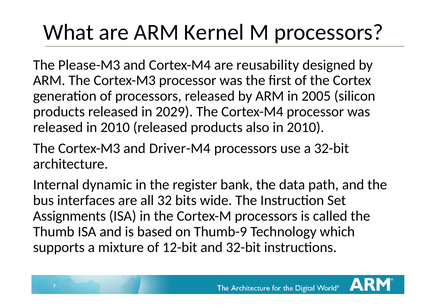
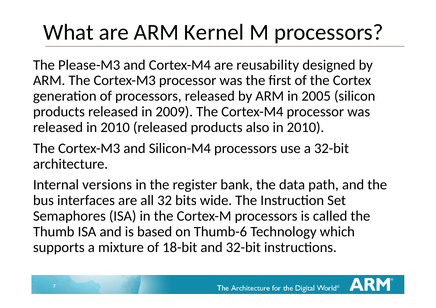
2029: 2029 -> 2009 (174, 112)
Driver-M4: Driver-M4 -> Silicon-M4 (180, 148)
dynamic: dynamic -> versions (107, 185)
Assignments: Assignments -> Semaphores (69, 216)
Thumb-9: Thumb-9 -> Thumb-6 (220, 232)
12-bit: 12-bit -> 18-bit (180, 248)
